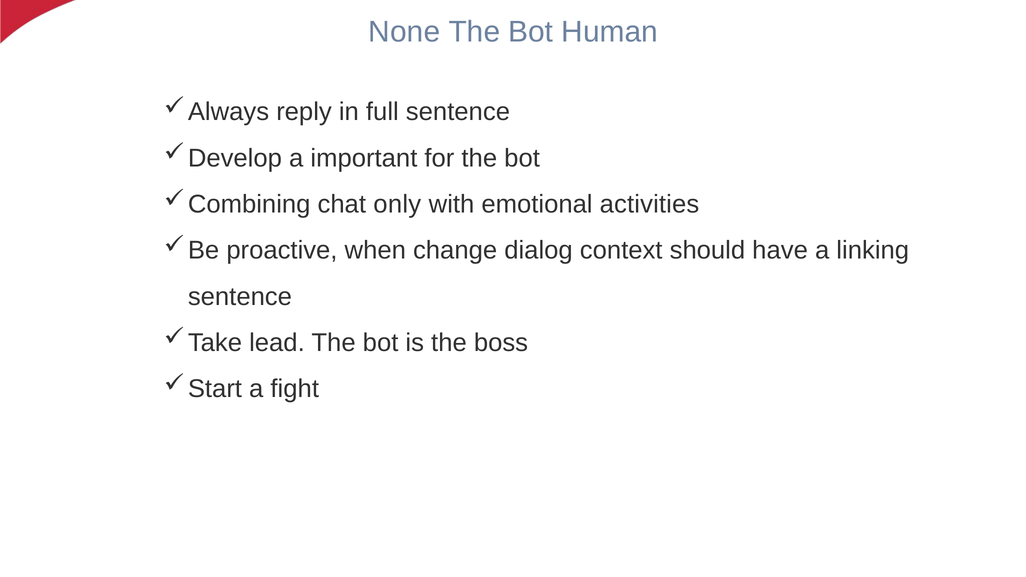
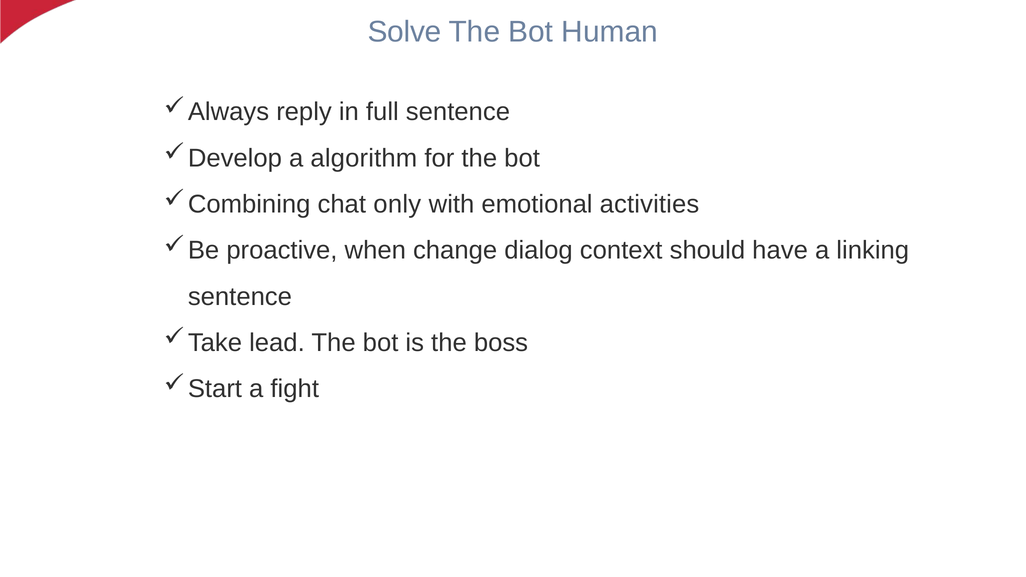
None: None -> Solve (405, 32)
important: important -> algorithm (364, 158)
